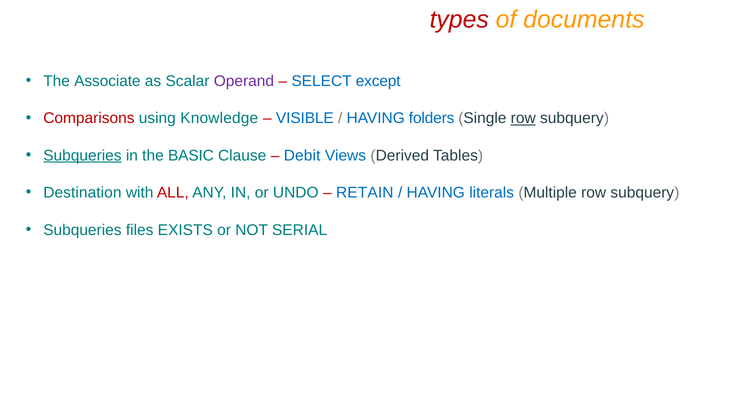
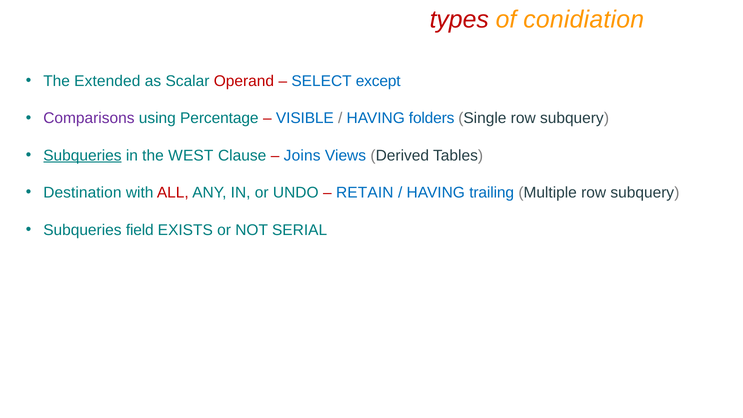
documents: documents -> conidiation (584, 19)
Associate: Associate -> Extended (107, 81)
Operand colour: purple -> red (244, 81)
Comparisons colour: red -> purple (89, 118)
Knowledge: Knowledge -> Percentage (219, 118)
row underline: present -> none (523, 118)
BASIC: BASIC -> WEST (191, 156)
Debit: Debit -> Joins (302, 156)
literals: literals -> trailing (492, 193)
files: files -> field (140, 230)
